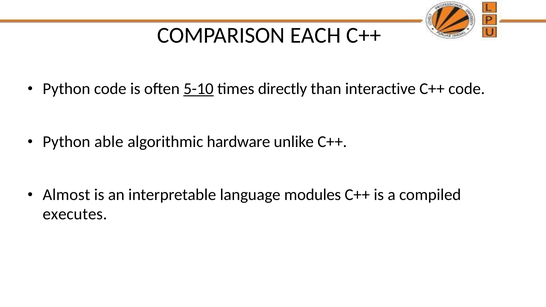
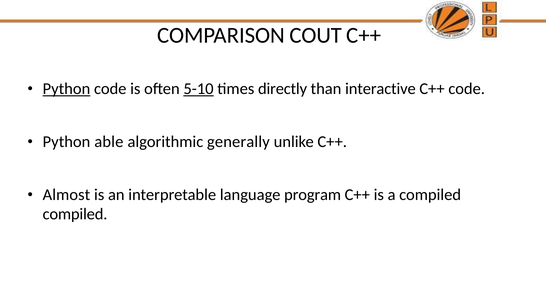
EACH: EACH -> COUT (316, 35)
Python underline: none -> present (66, 89)
hardware: hardware -> generally (238, 142)
modules: modules -> program (313, 195)
executes: executes -> compiled (75, 214)
